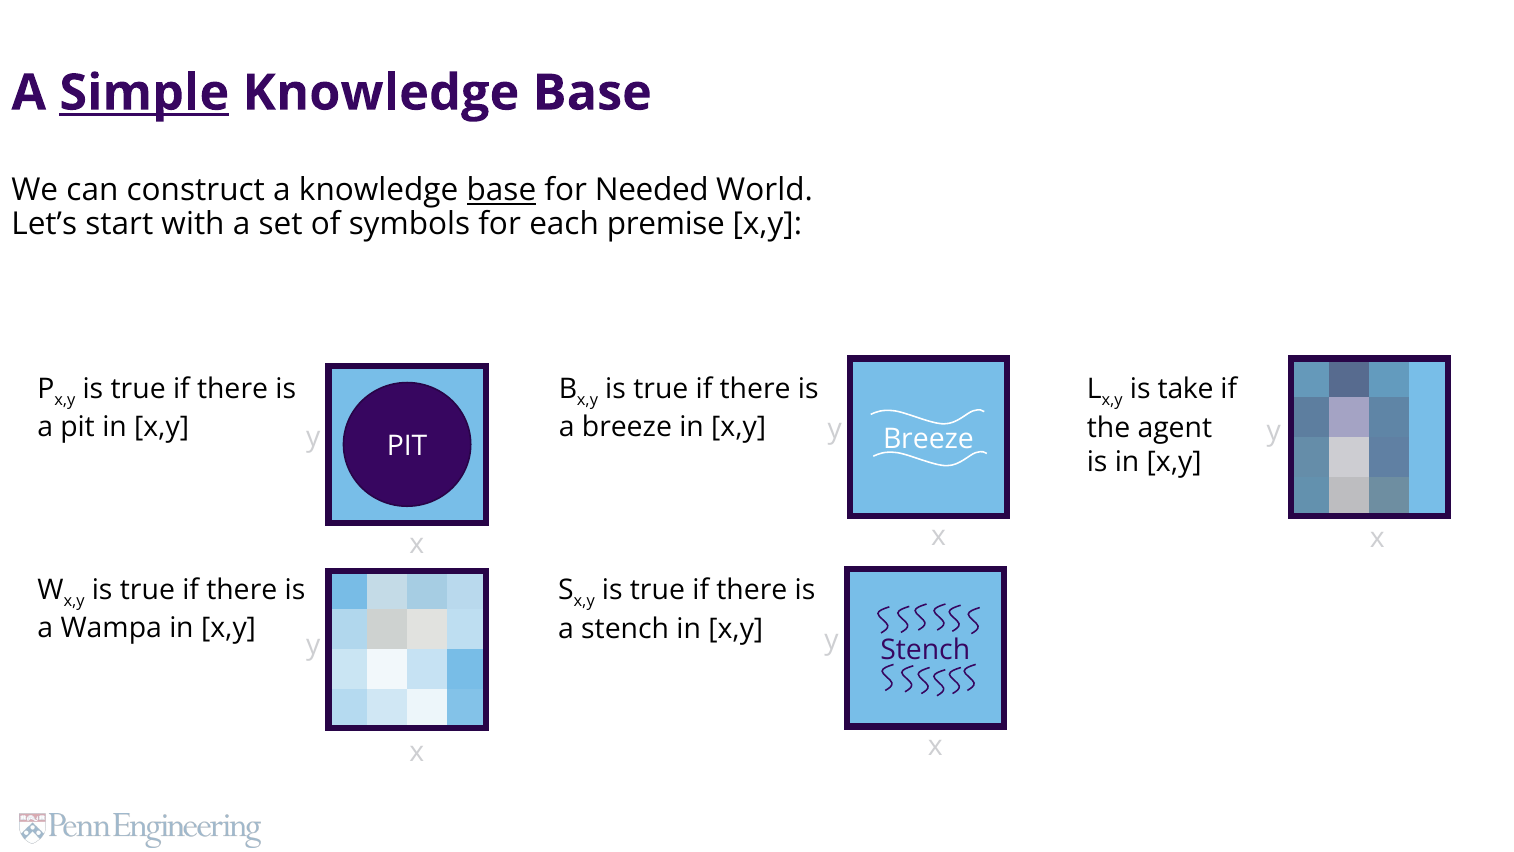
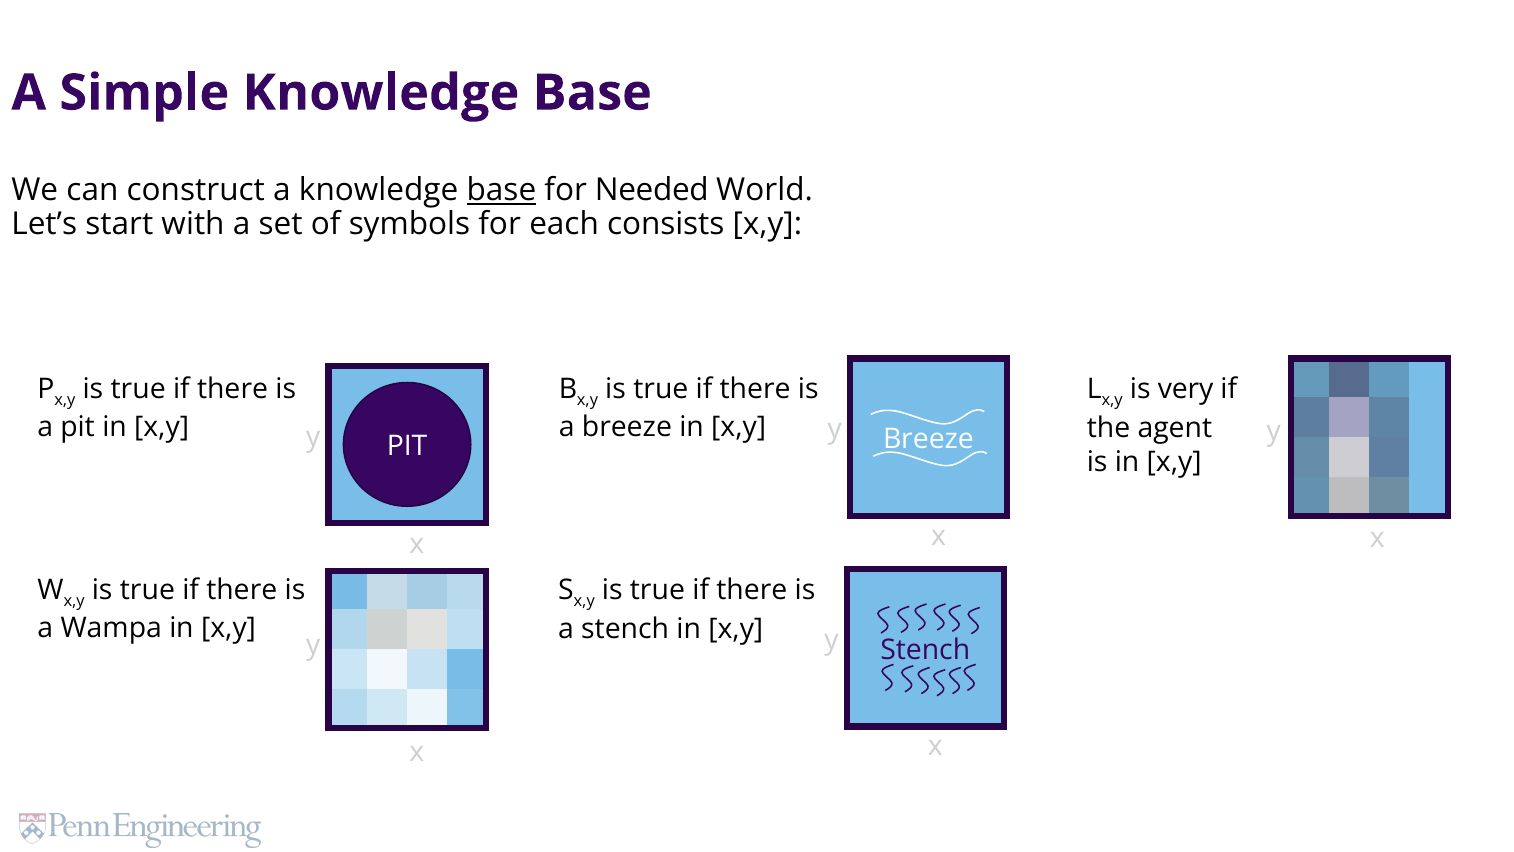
Simple underline: present -> none (144, 93)
premise: premise -> consists (666, 224)
take: take -> very (1186, 389)
